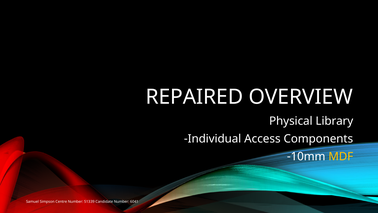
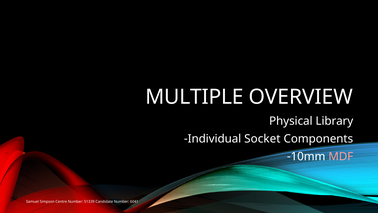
REPAIRED: REPAIRED -> MULTIPLE (194, 97)
Access: Access -> Socket (262, 139)
MDF colour: yellow -> pink (341, 156)
